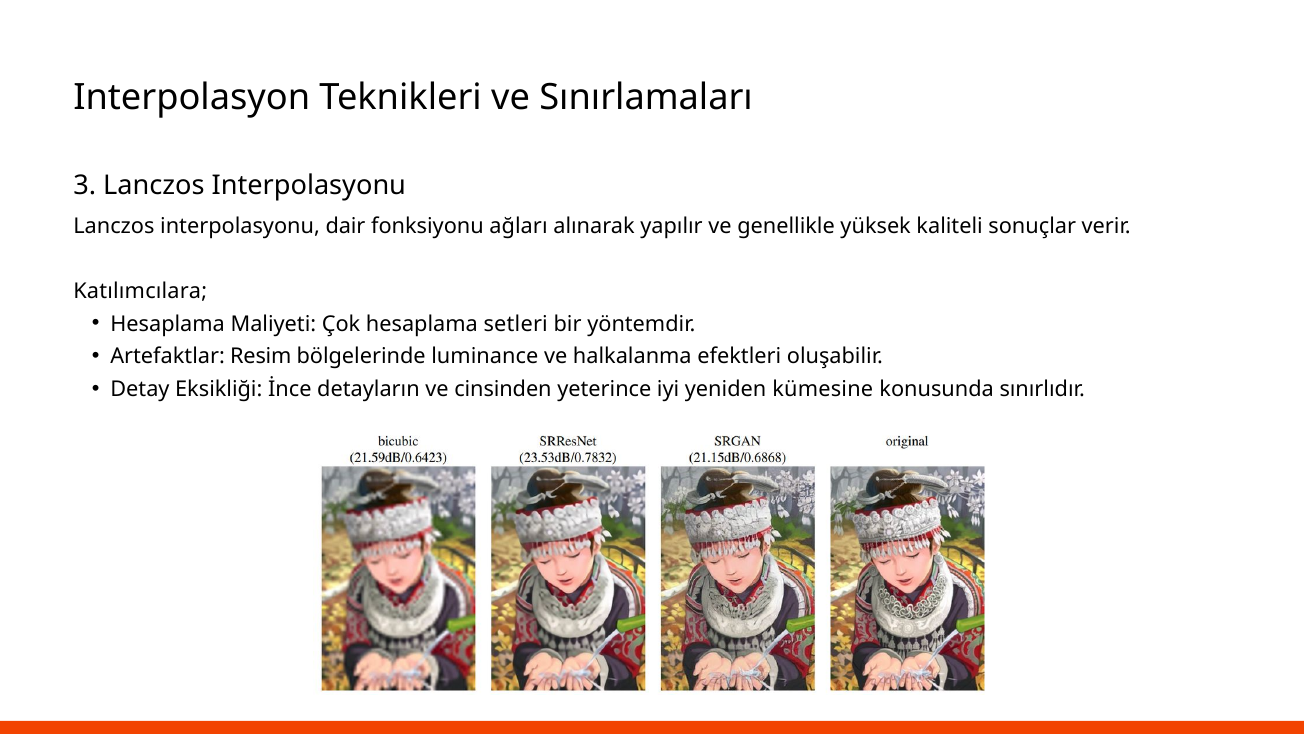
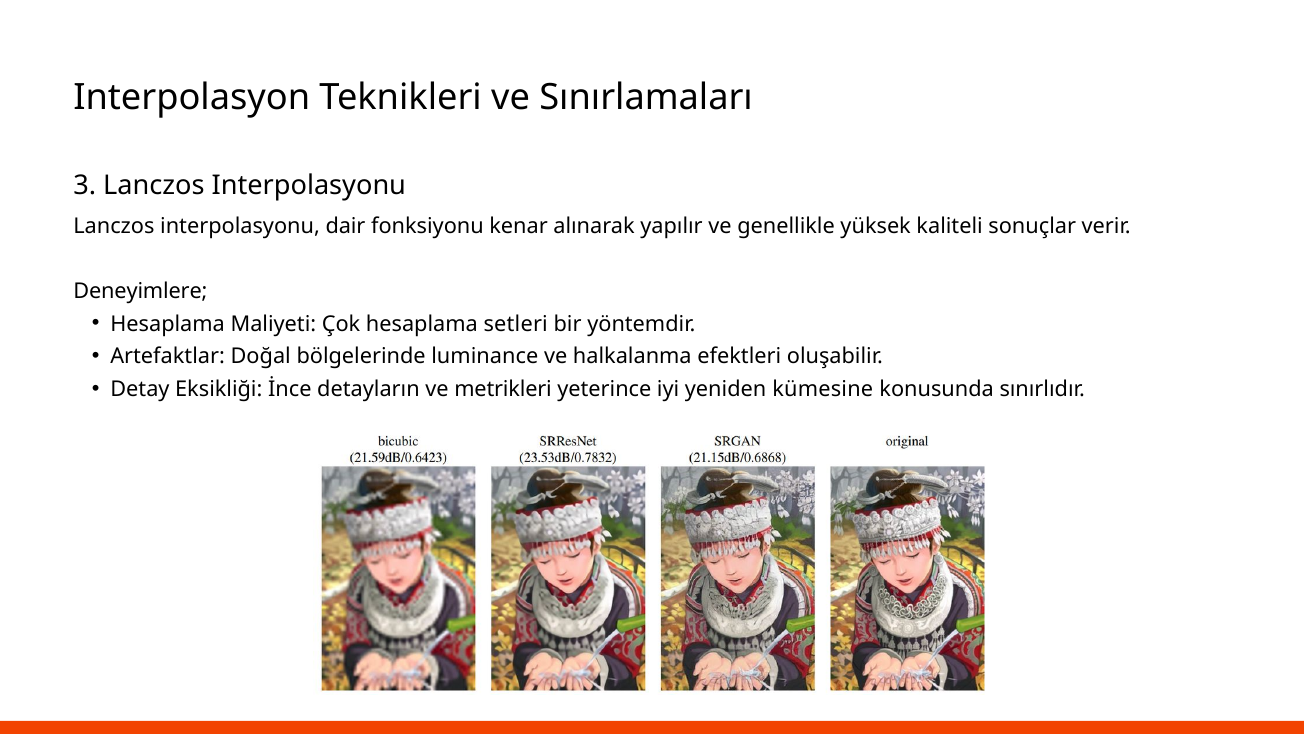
ağları: ağları -> kenar (519, 226)
Katılımcılara: Katılımcılara -> Deneyimlere (140, 291)
Resim: Resim -> Doğal (261, 356)
cinsinden: cinsinden -> metrikleri (503, 389)
